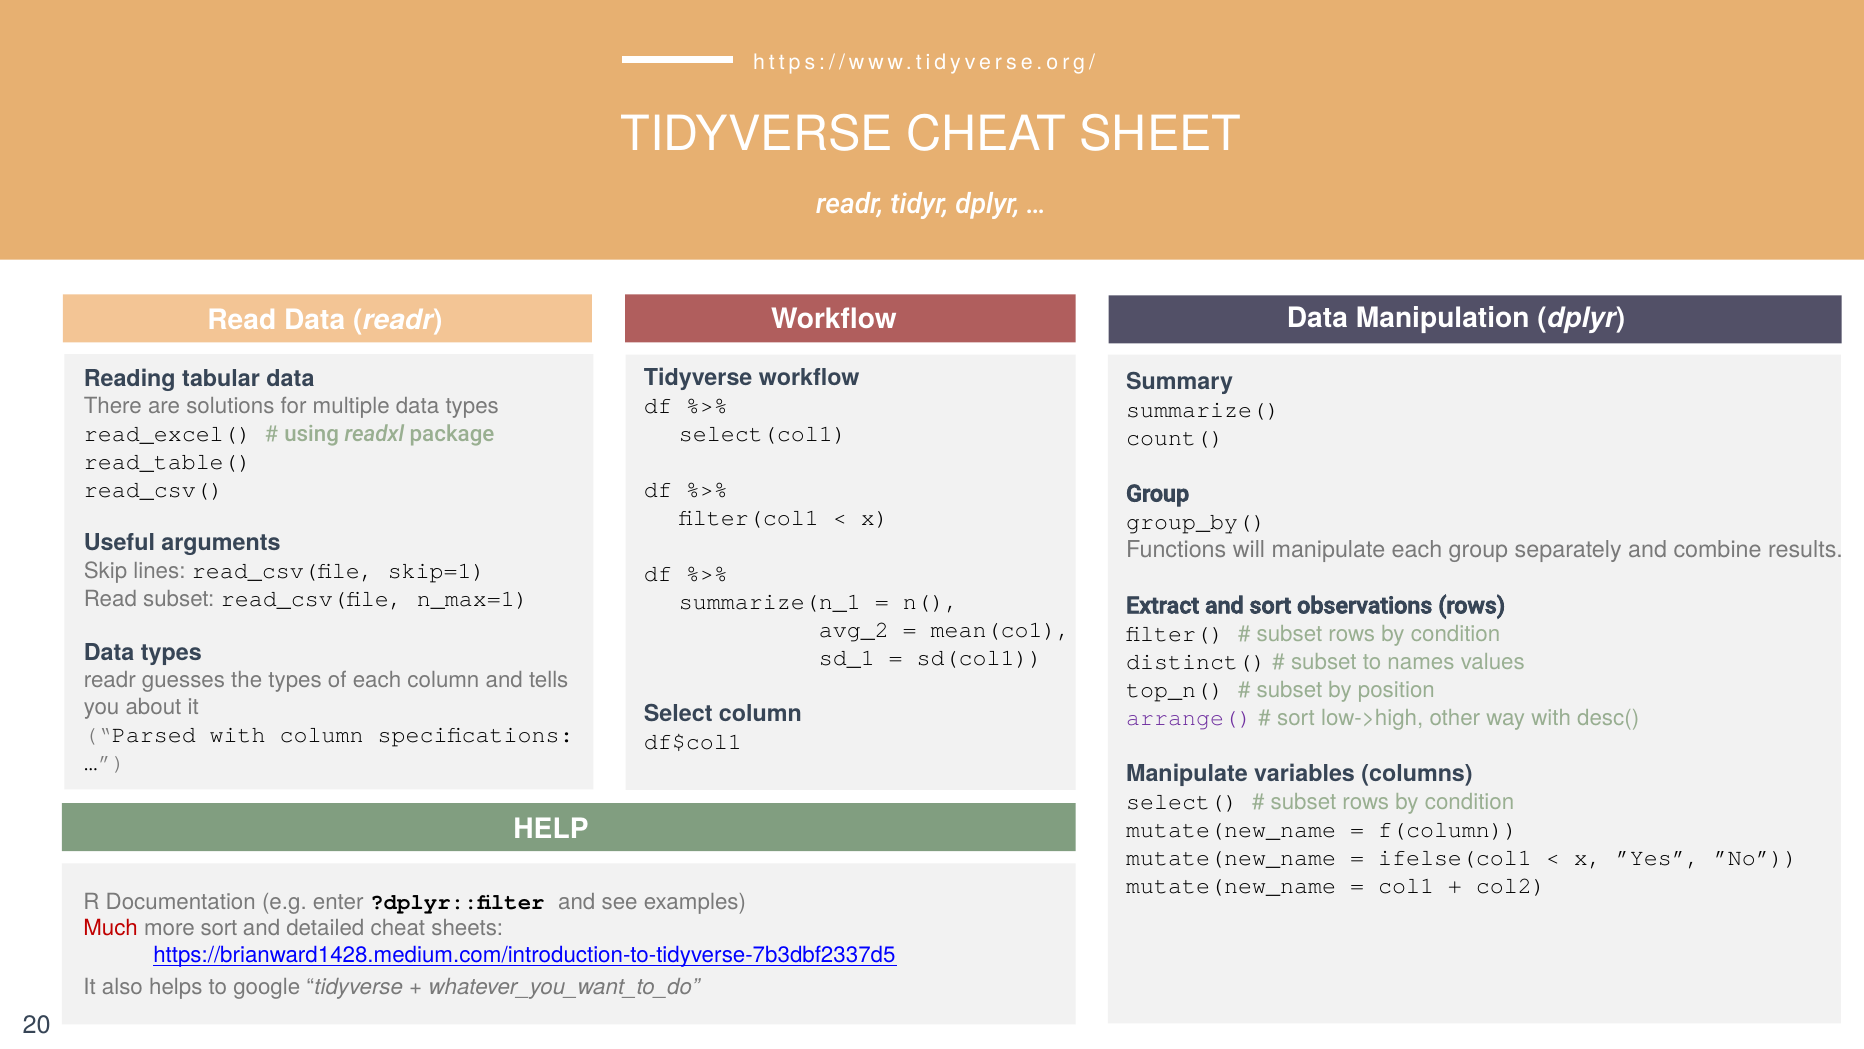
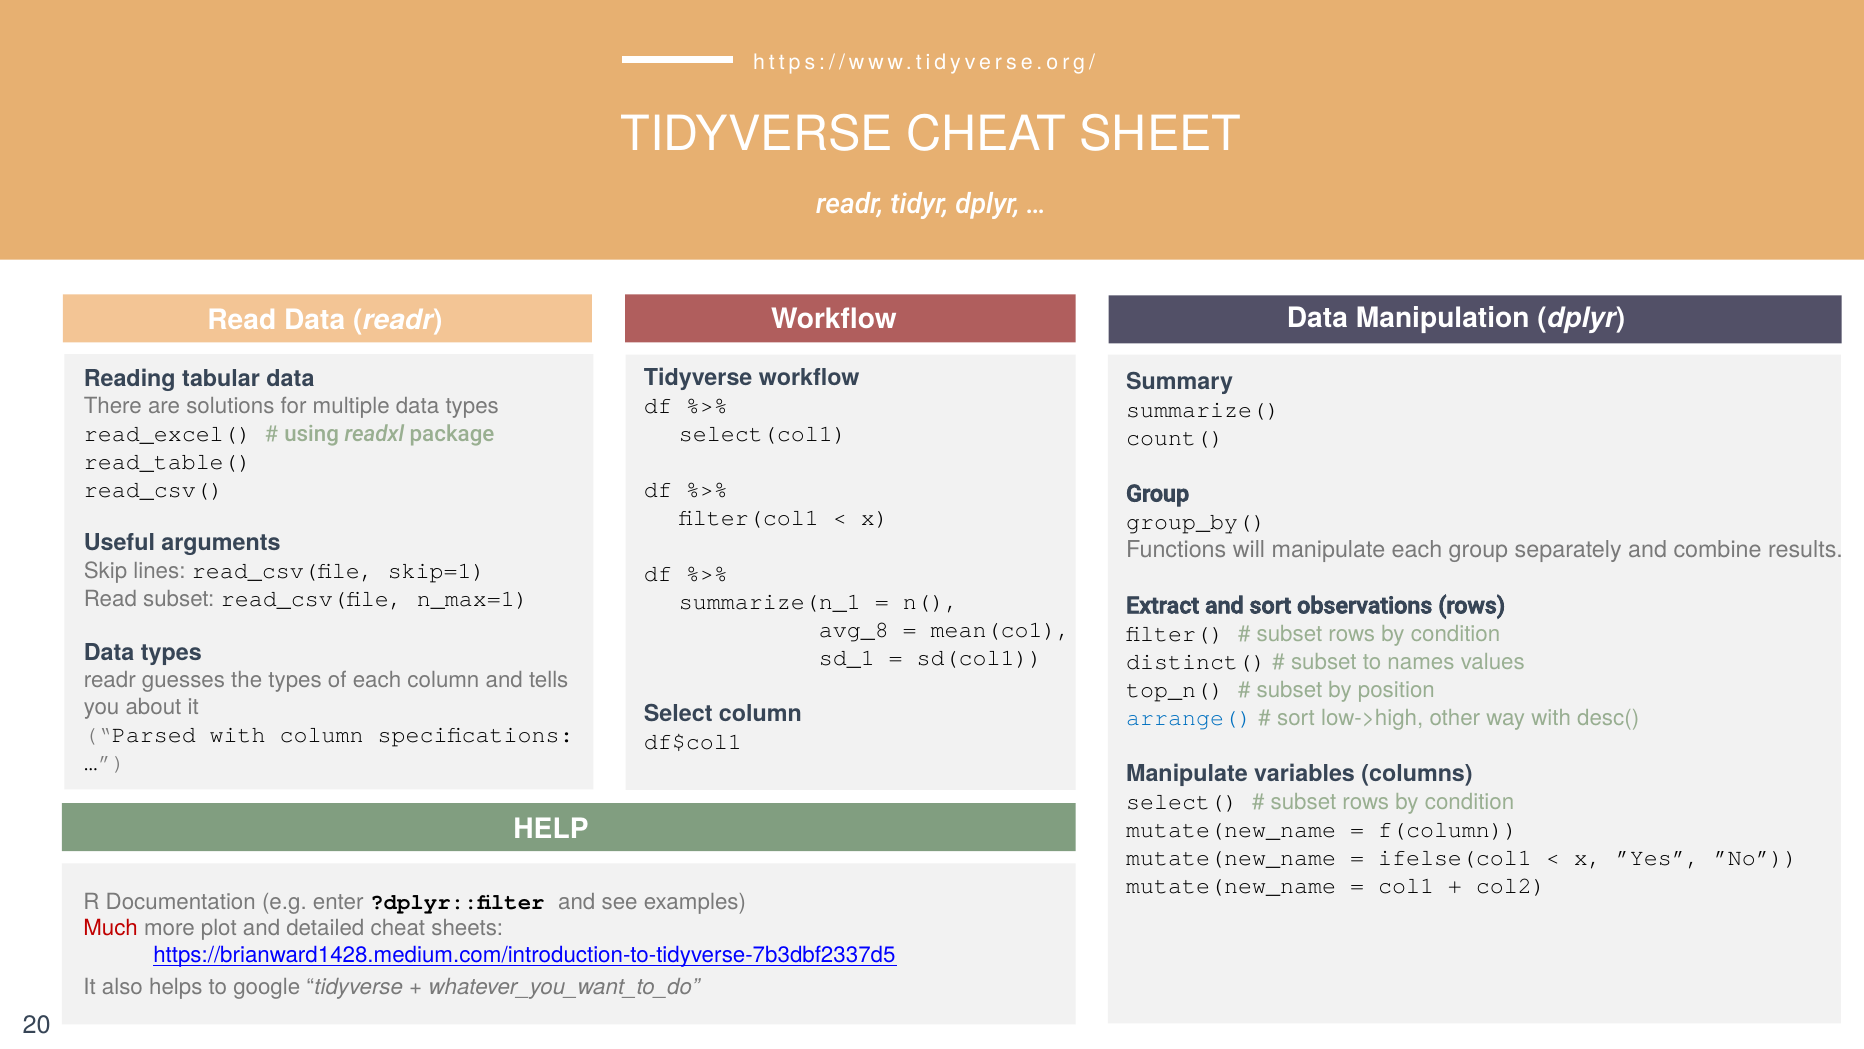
avg_2: avg_2 -> avg_8 (854, 630)
arrange( colour: purple -> blue (1189, 718)
more sort: sort -> plot (219, 929)
